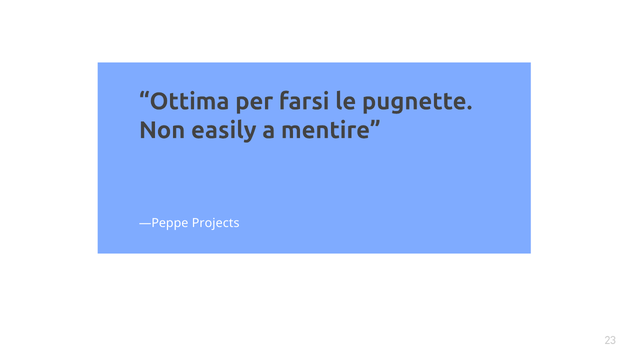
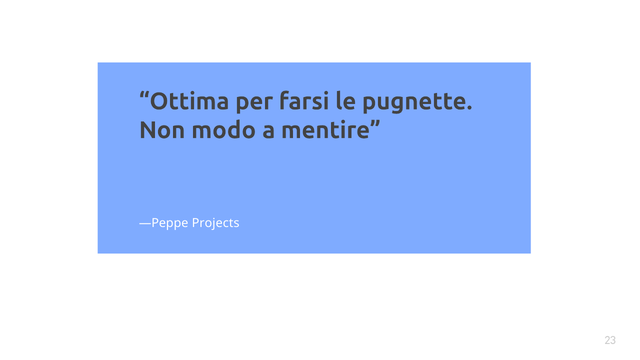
easily: easily -> modo (224, 130)
